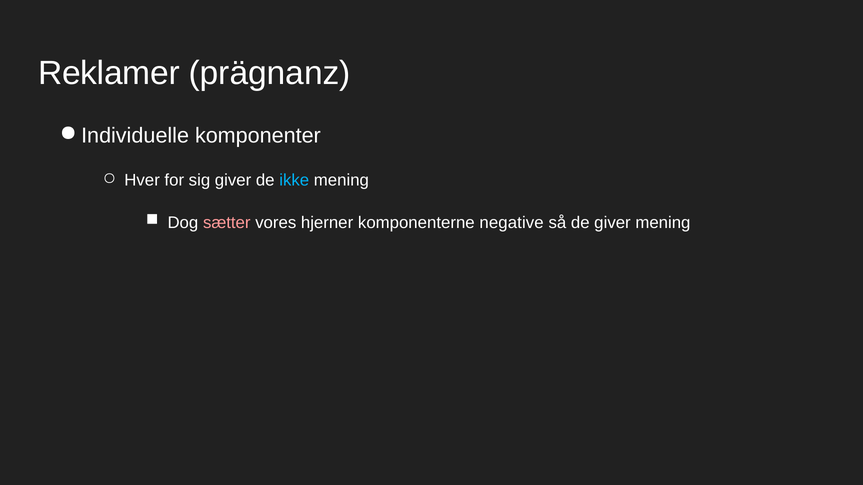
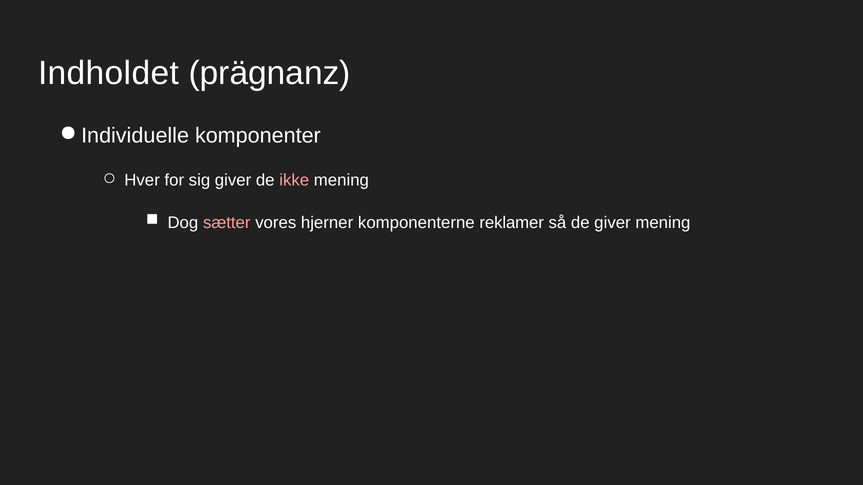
Reklamer: Reklamer -> Indholdet (109, 73)
ikke colour: light blue -> pink (294, 181)
negative: negative -> reklamer (512, 223)
